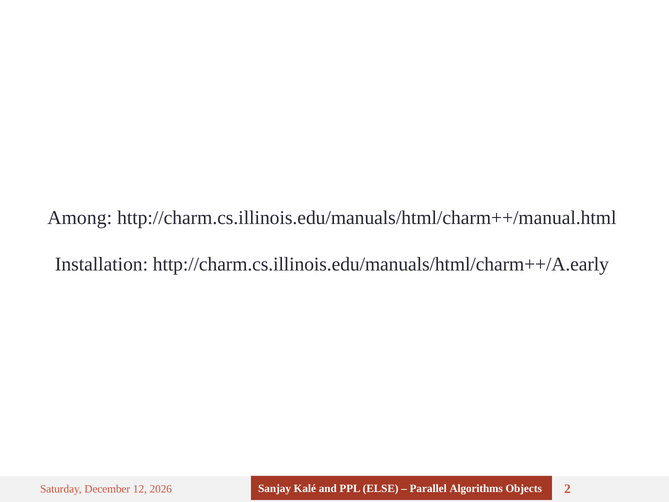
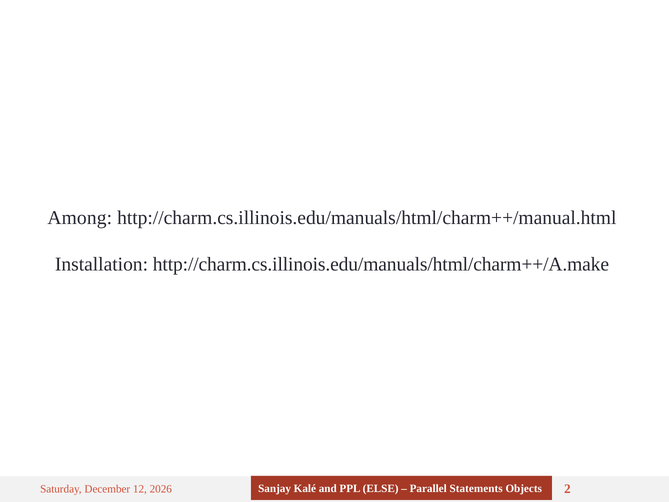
http://charm.cs.illinois.edu/manuals/html/charm++/A.early: http://charm.cs.illinois.edu/manuals/html/charm++/A.early -> http://charm.cs.illinois.edu/manuals/html/charm++/A.make (381, 264)
Algorithms: Algorithms -> Statements (476, 488)
